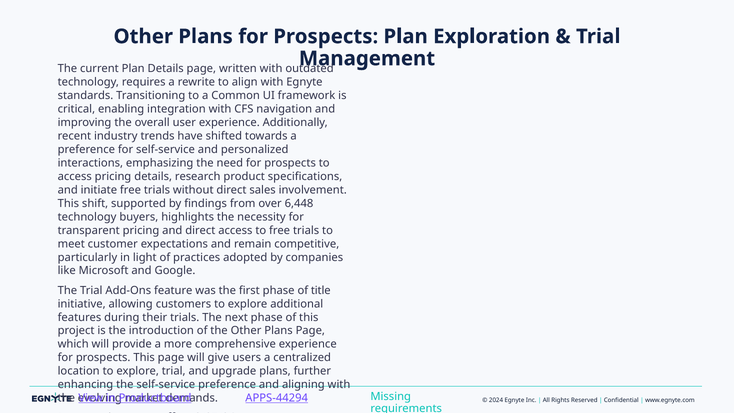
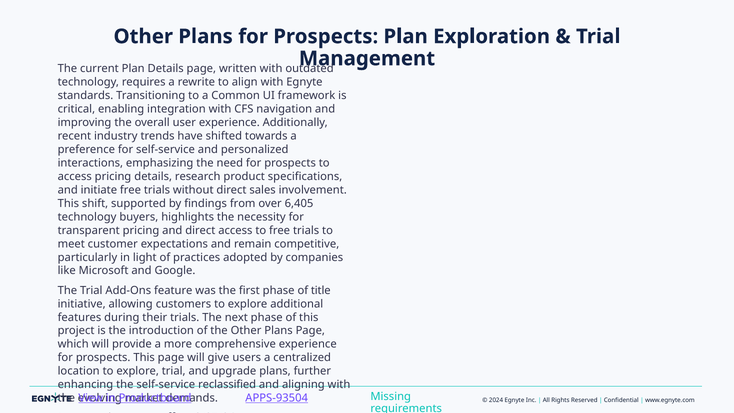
6,448: 6,448 -> 6,405 (299, 203)
self-service preference: preference -> reclassified (227, 385)
APPS-44294: APPS-44294 -> APPS-93504 (277, 398)
